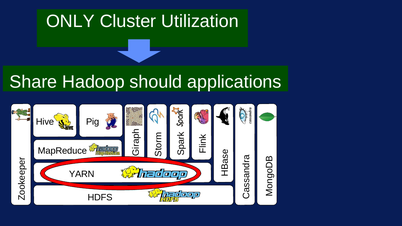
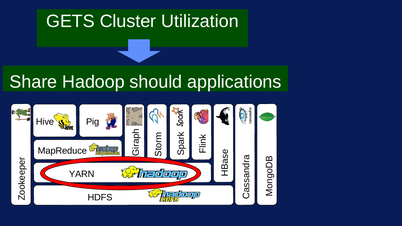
ONLY: ONLY -> GETS (70, 21)
